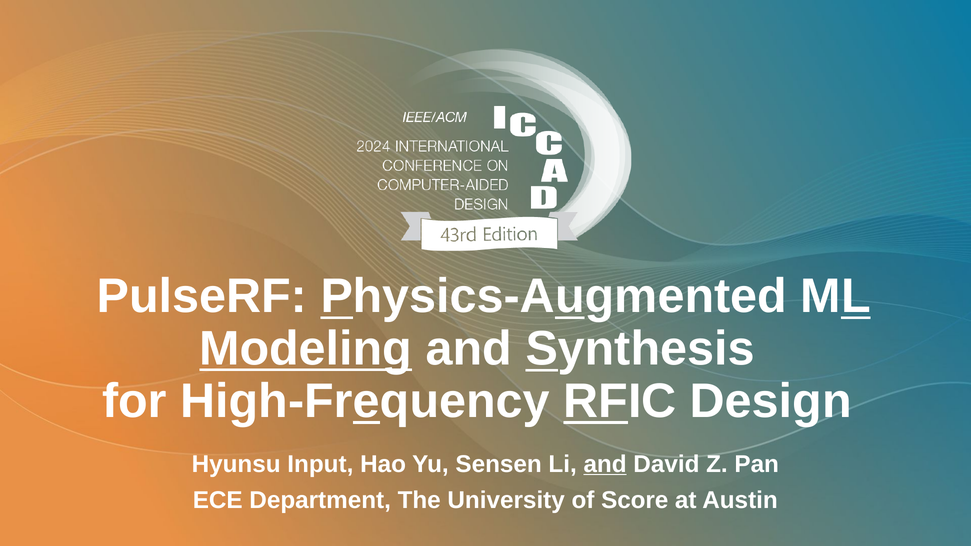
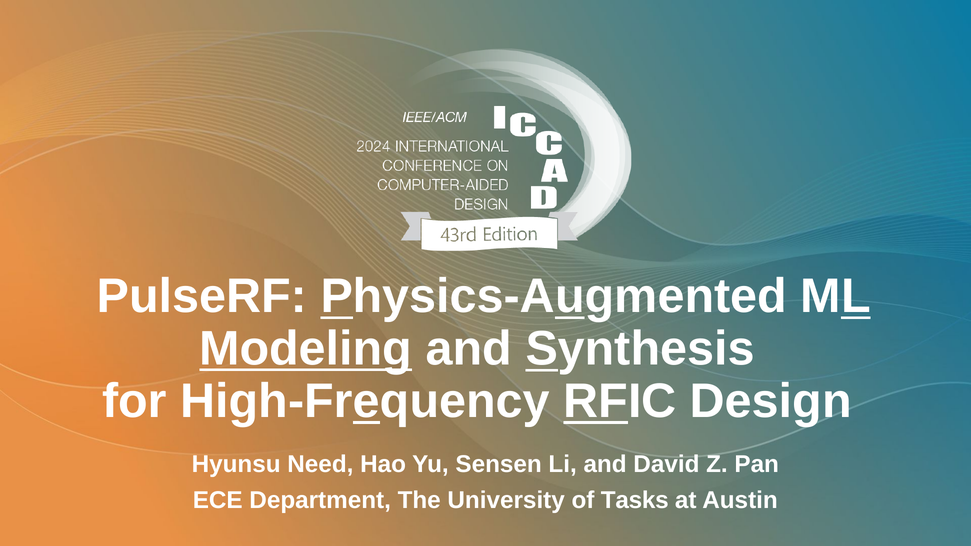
Input: Input -> Need (320, 464)
and underline: present -> none (605, 464)
Score: Score -> Tasks (635, 501)
